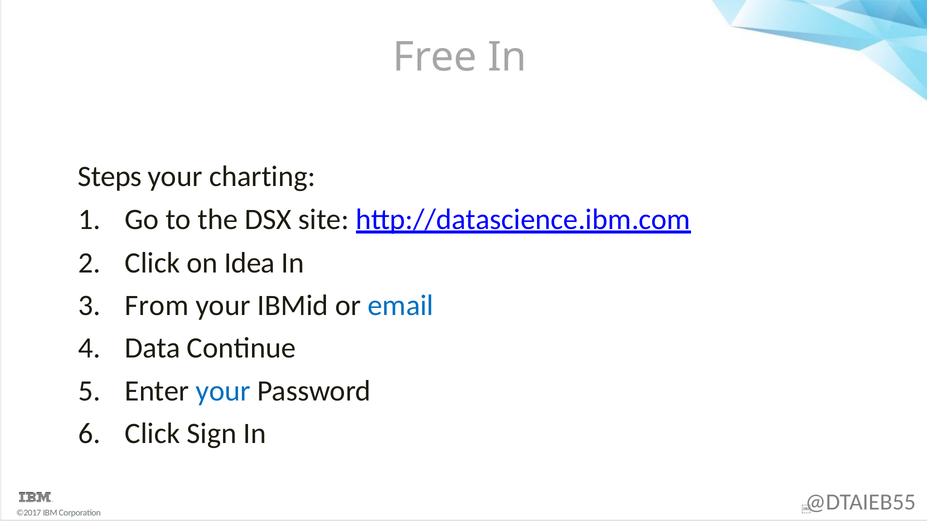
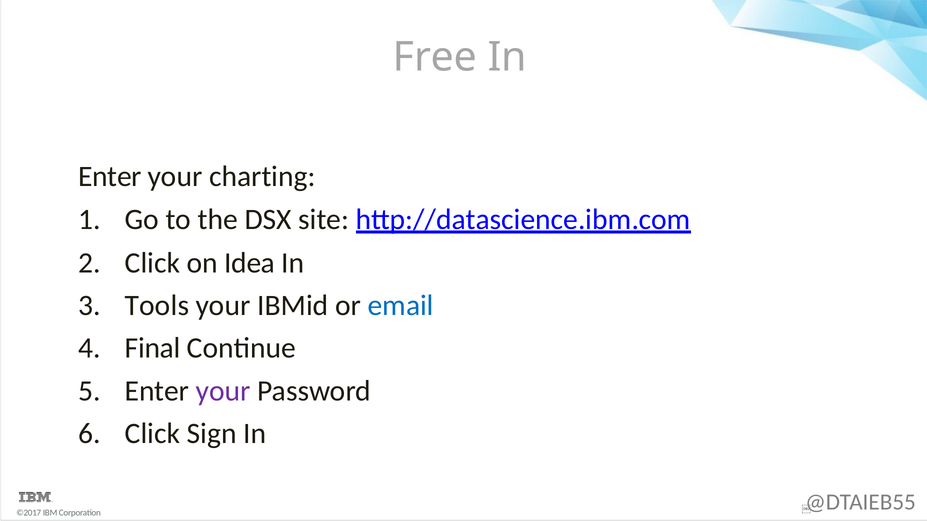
Steps: Steps -> Enter (110, 177)
From: From -> Tools (157, 306)
Data: Data -> Final (153, 349)
your colour: blue -> purple (223, 391)
